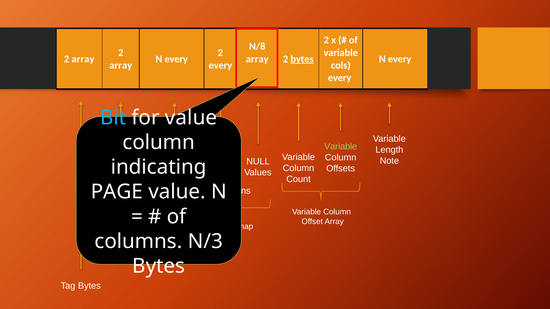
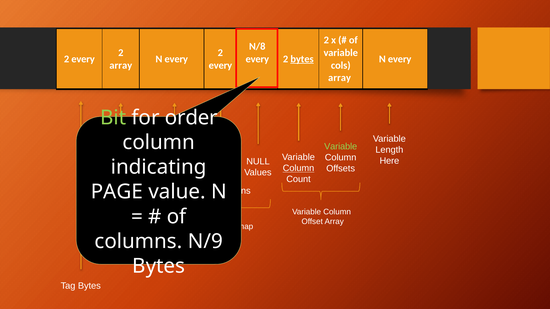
array: array -> every (83, 59)
array: array -> every (257, 59)
every: every -> array (340, 78)
Bit colour: light blue -> light green (113, 118)
for value: value -> order (191, 118)
Note: Note -> Here (389, 161)
Column underline: none -> present (299, 168)
N/3: N/3 -> N/9 (205, 242)
